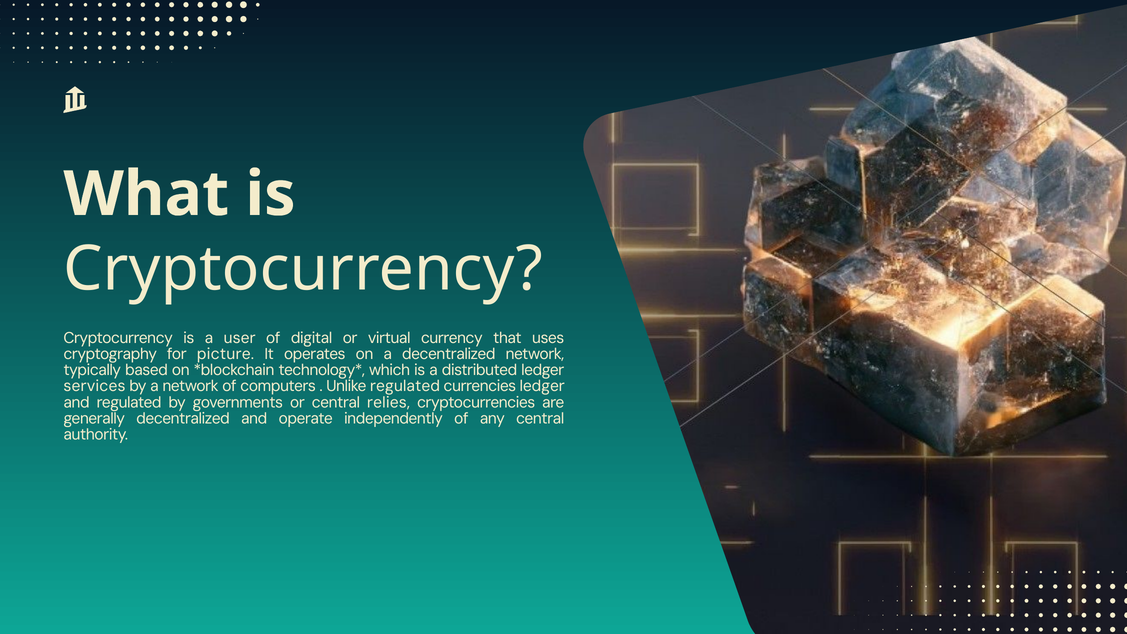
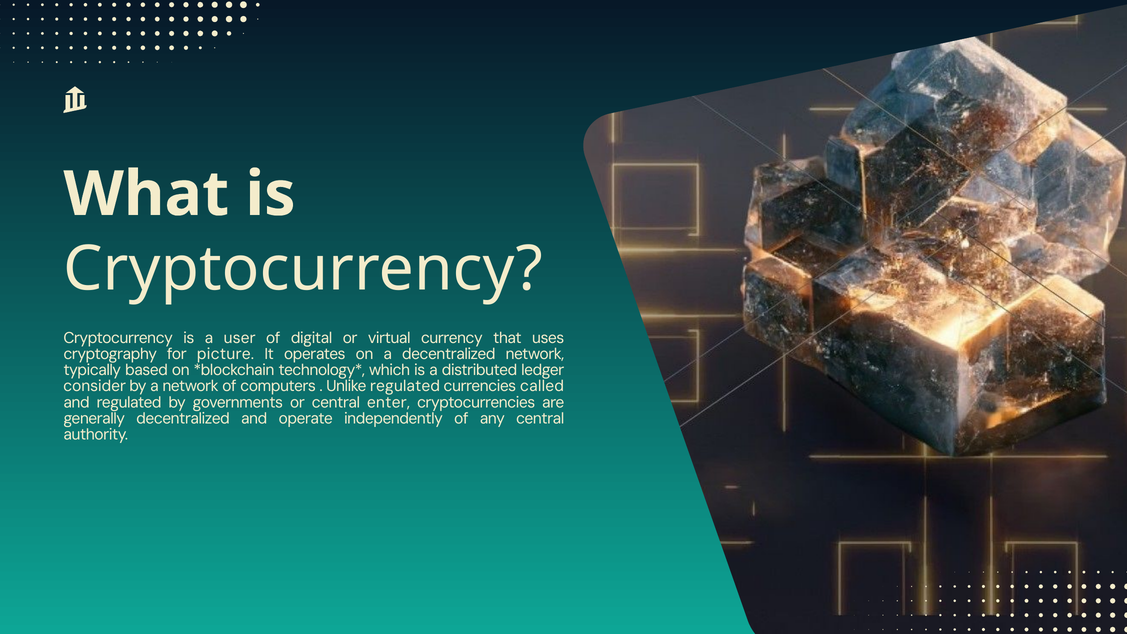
services: services -> consider (95, 386)
currencies ledger: ledger -> called (542, 386)
relies: relies -> enter (388, 402)
